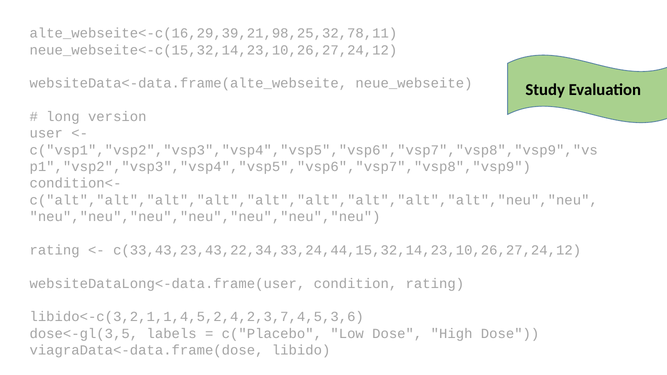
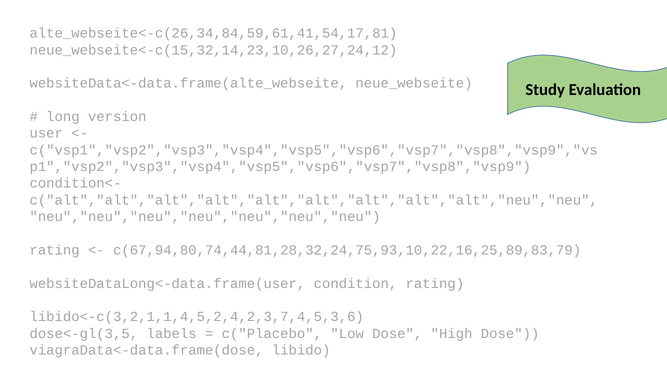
alte_webseite<-c(16,29,39,21,98,25,32,78,11: alte_webseite<-c(16,29,39,21,98,25,32,78,11 -> alte_webseite<-c(26,34,84,59,61,41,54,17,81 (213, 33)
c(33,43,23,43,22,34,33,24,44,15,32,14,23,10,26,27,24,12: c(33,43,23,43,22,34,33,24,44,15,32,14,23,10,26,27,24,12 -> c(67,94,80,74,44,81,28,32,24,75,93,10,22,16,25,89,83,79 (347, 250)
